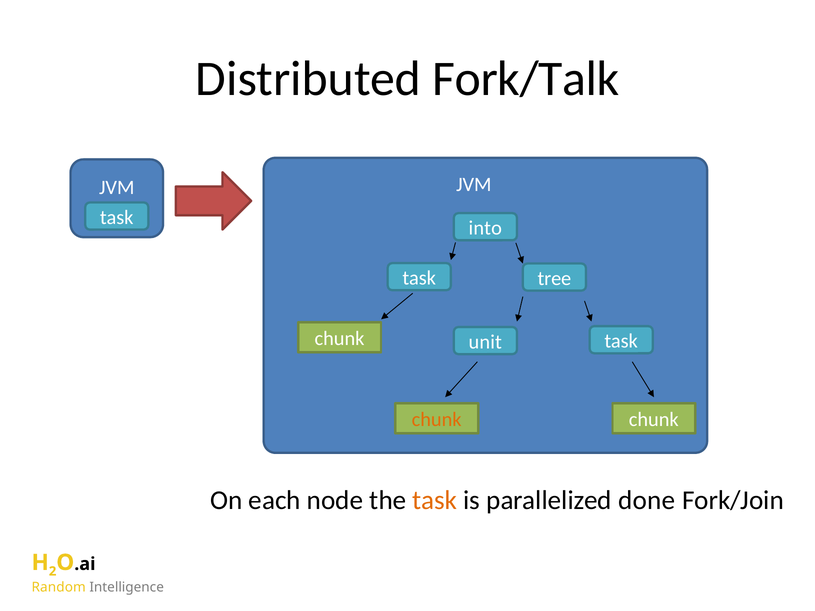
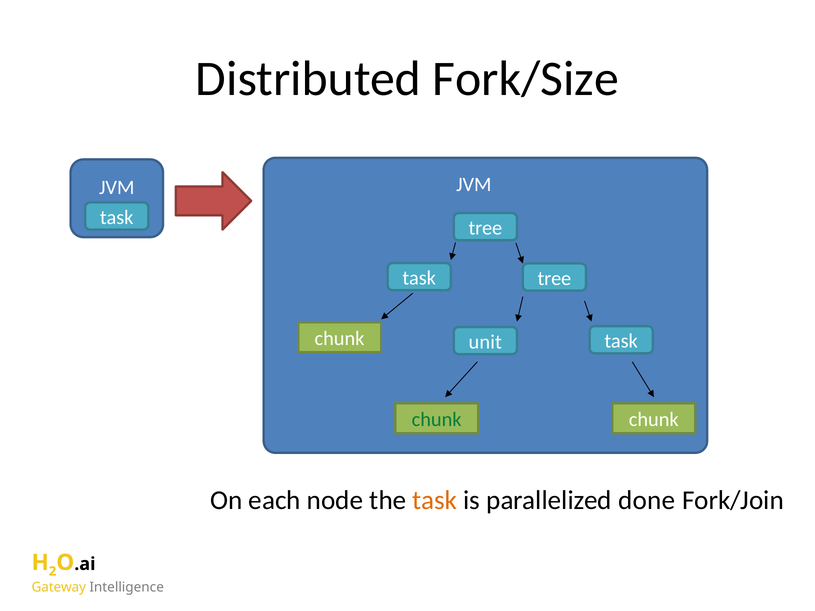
Fork/Talk: Fork/Talk -> Fork/Size (526, 79)
into: into -> tree (485, 228)
chunk colour: orange -> green (437, 420)
Random: Random -> Gateway (59, 588)
